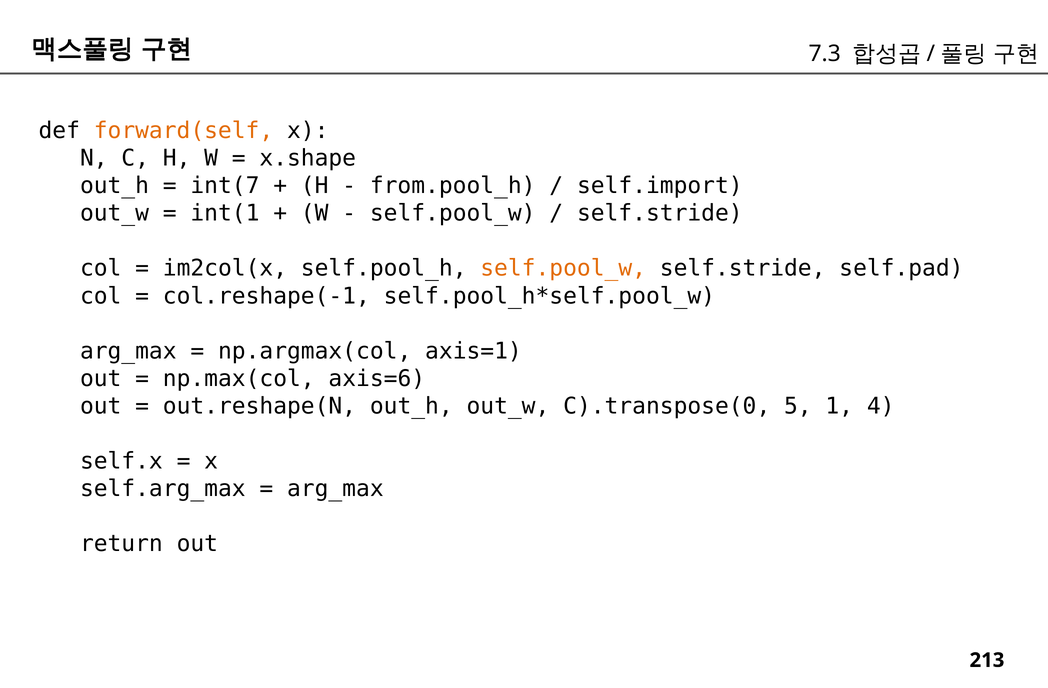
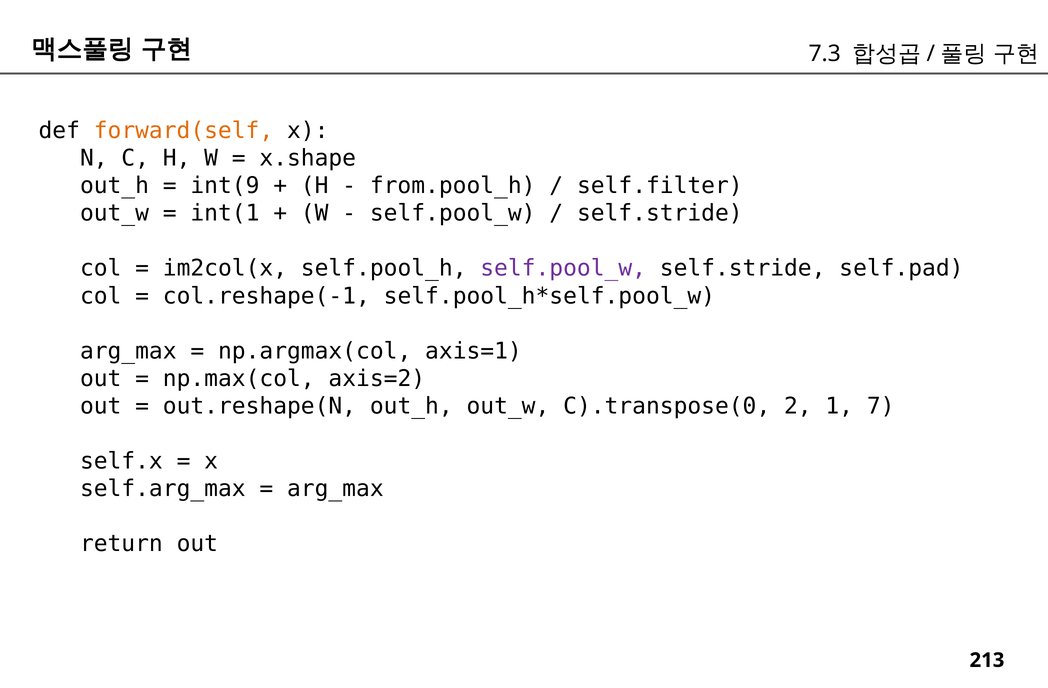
int(7: int(7 -> int(9 (225, 186)
self.import: self.import -> self.filter (660, 186)
self.pool_w colour: orange -> purple (563, 269)
axis=6: axis=6 -> axis=2 (377, 379)
5: 5 -> 2 (798, 406)
4: 4 -> 7 (881, 406)
